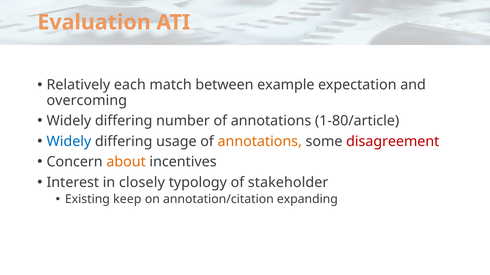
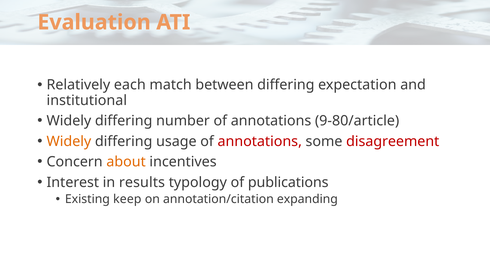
between example: example -> differing (286, 85)
overcoming: overcoming -> institutional (87, 101)
1-80/article: 1-80/article -> 9-80/article (357, 121)
Widely colour: blue -> orange (69, 142)
annotations colour: orange -> red (260, 142)
closely: closely -> results (142, 183)
stakeholder: stakeholder -> publications (288, 183)
